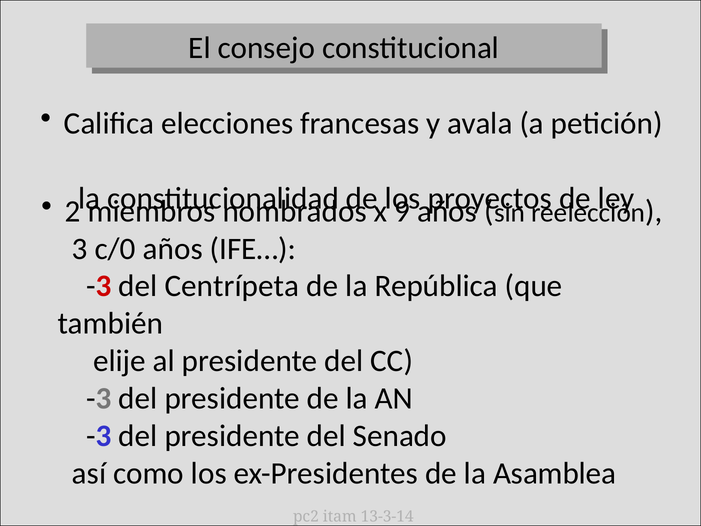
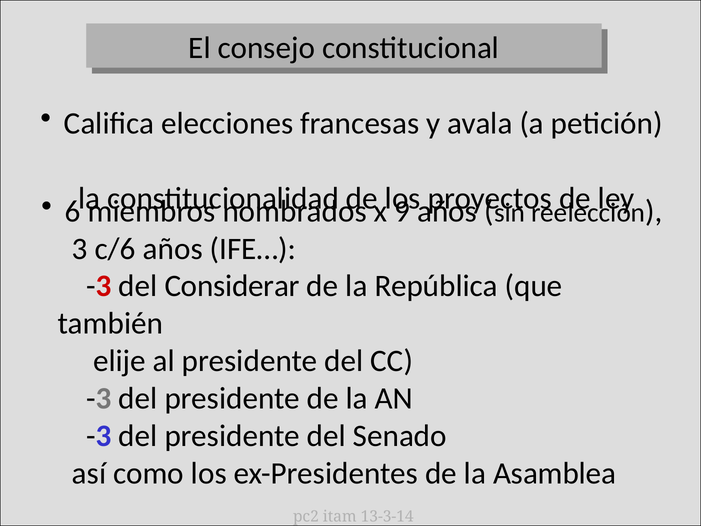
2: 2 -> 6 (73, 211)
c/0: c/0 -> c/6 (115, 249)
Centrípeta: Centrípeta -> Considerar (232, 286)
